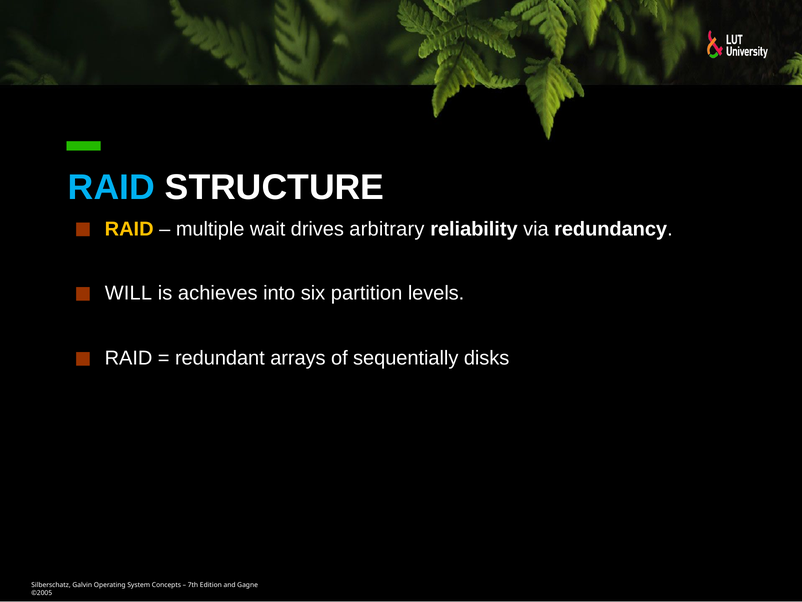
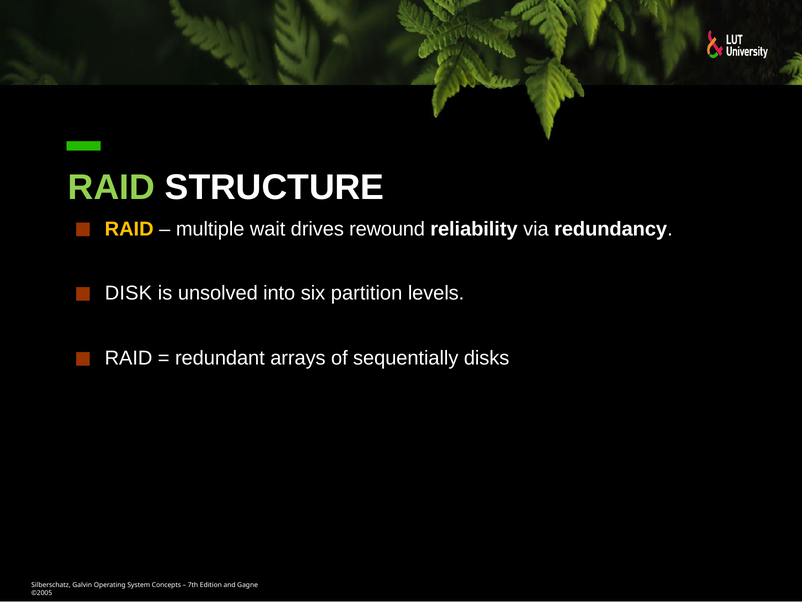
RAID colour: light blue -> light green (111, 187)
arbitrary: arbitrary -> rewound (387, 229)
WILL: WILL -> DISK (128, 293)
achieves: achieves -> unsolved (218, 293)
